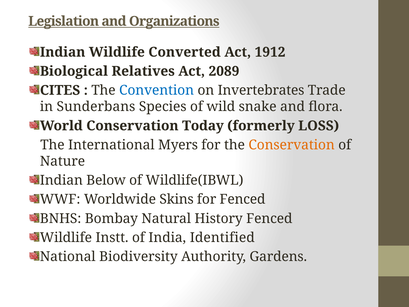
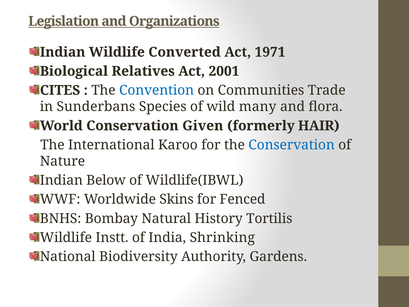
1912: 1912 -> 1971 (270, 52)
2089: 2089 -> 2001 (224, 71)
Invertebrates: Invertebrates -> Communities (261, 90)
snake: snake -> many (258, 107)
Today: Today -> Given (203, 126)
LOSS: LOSS -> HAIR (319, 126)
Myers: Myers -> Karoo (178, 145)
Conservation colour: orange -> blue (292, 145)
History Fenced: Fenced -> Tortilis (269, 218)
Identified: Identified -> Shrinking (222, 237)
